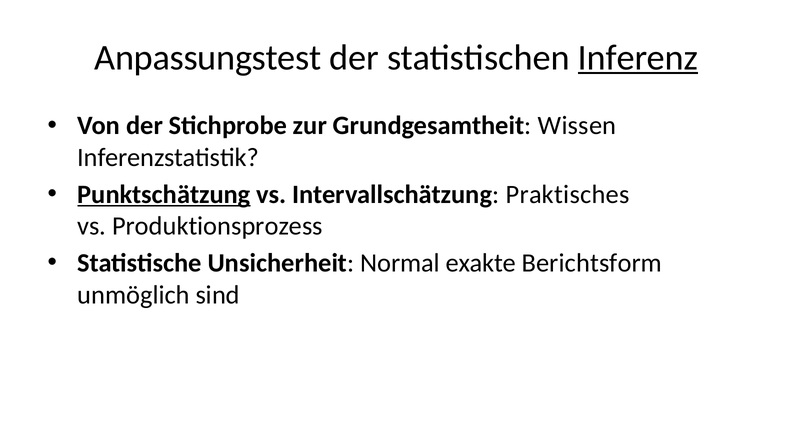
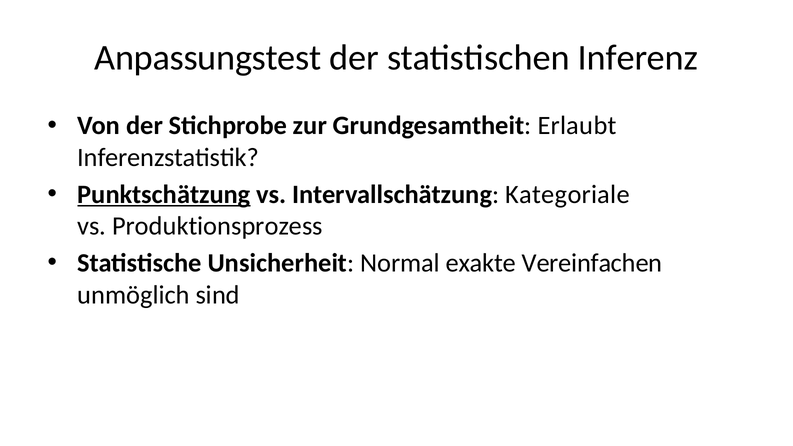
Inferenz underline: present -> none (638, 58)
Wissen: Wissen -> Erlaubt (577, 126)
Praktisches: Praktisches -> Kategoriale (568, 194)
Berichtsform: Berichtsform -> Vereinfachen (592, 263)
